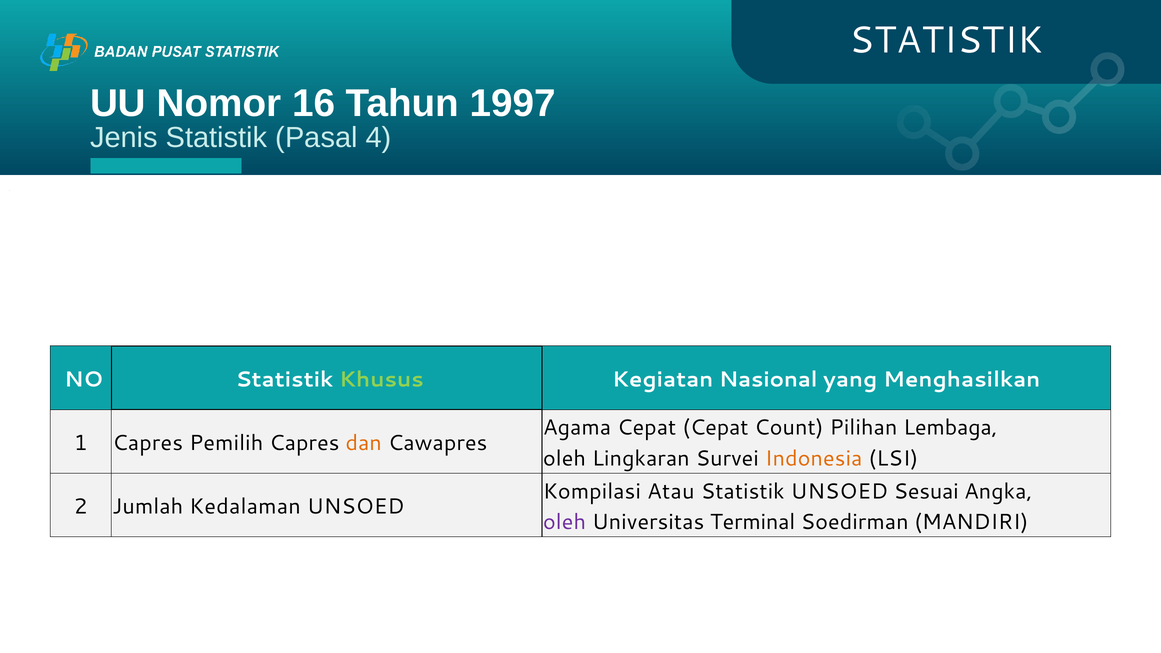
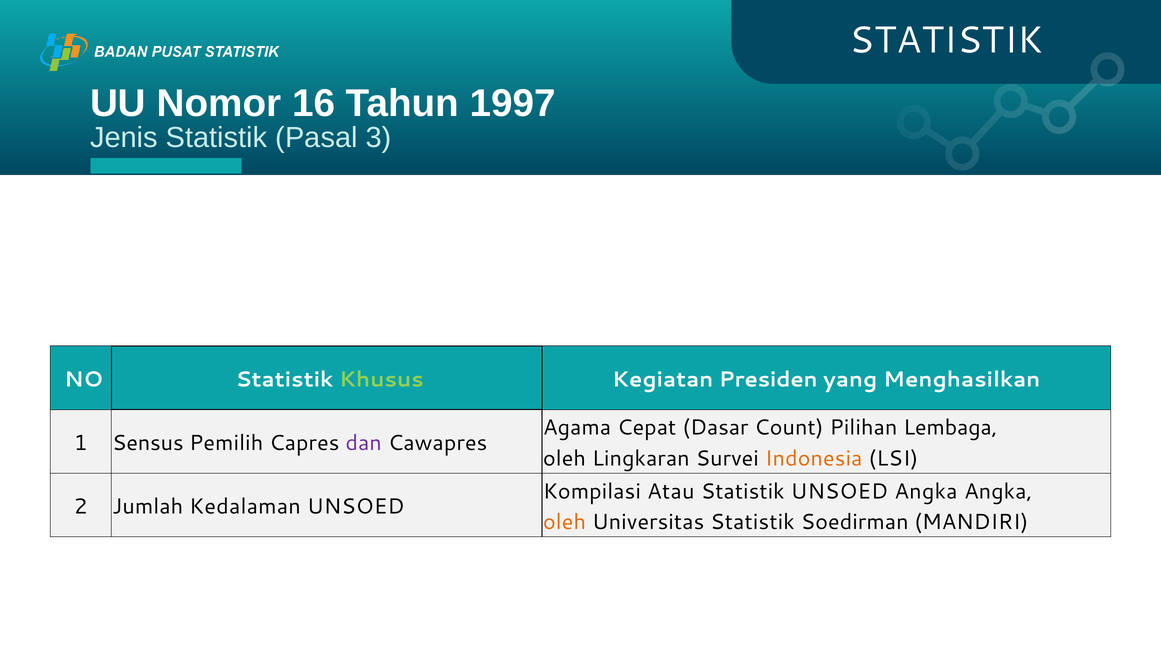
Pasal 4: 4 -> 3 (379, 138)
Nasional: Nasional -> Presiden (768, 380)
Cepat Cepat: Cepat -> Dasar (715, 428)
1 Capres: Capres -> Sensus (148, 443)
dan colour: orange -> purple (364, 443)
UNSOED Sesuai: Sesuai -> Angka (926, 491)
oleh colour: purple -> orange (564, 522)
Universitas Terminal: Terminal -> Statistik (752, 522)
